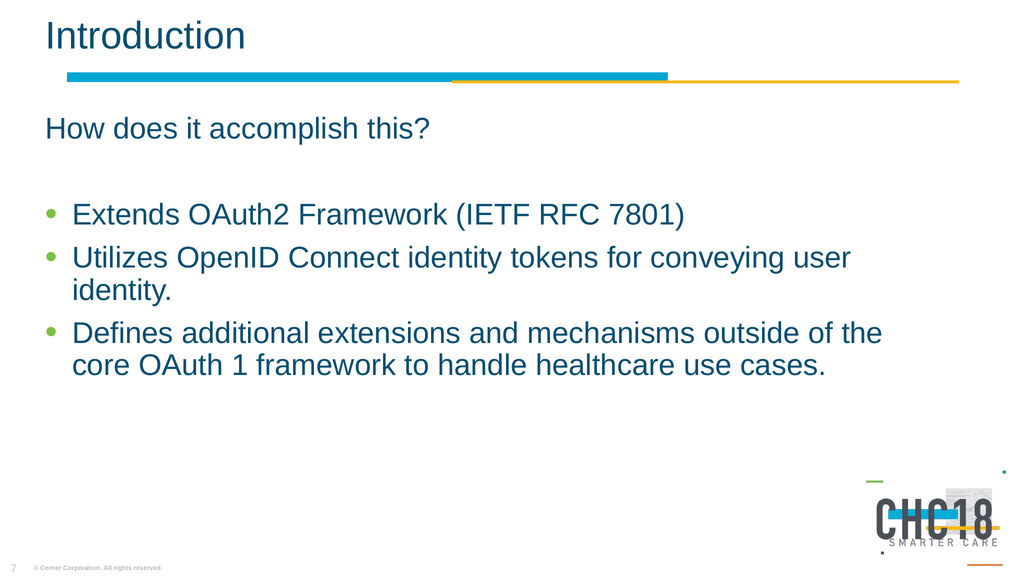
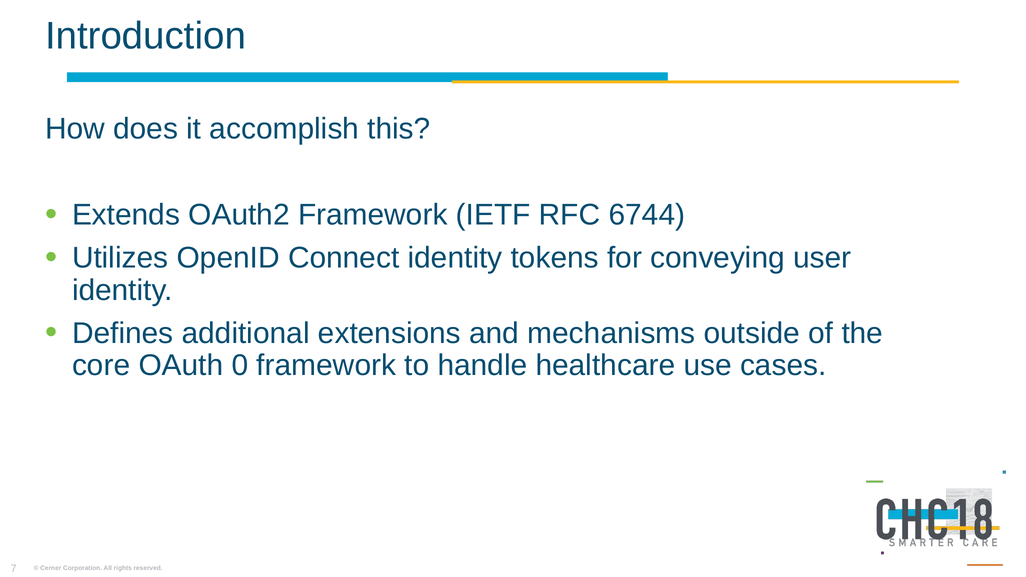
7801: 7801 -> 6744 (647, 215)
1: 1 -> 0 (240, 366)
